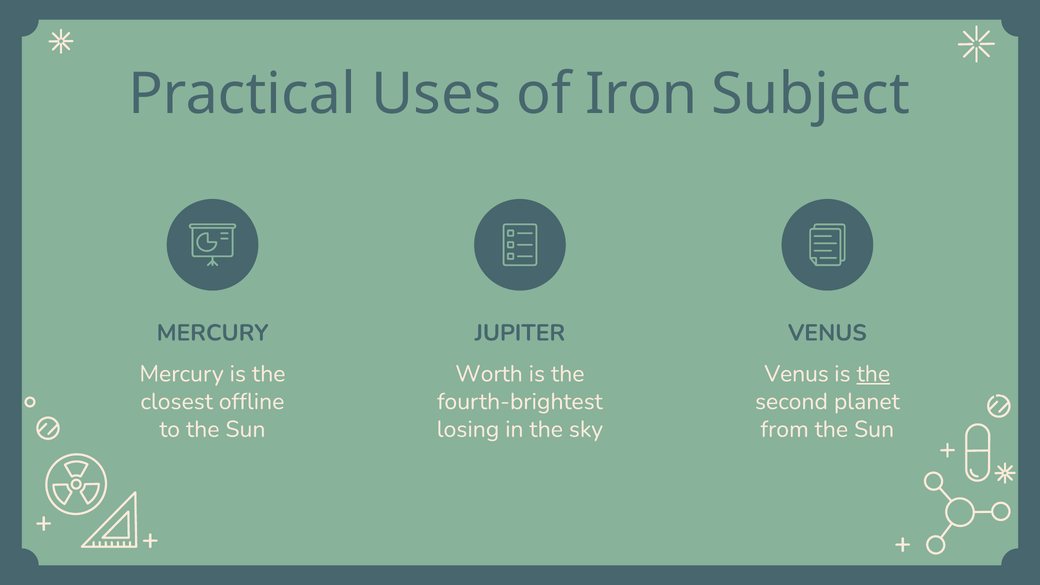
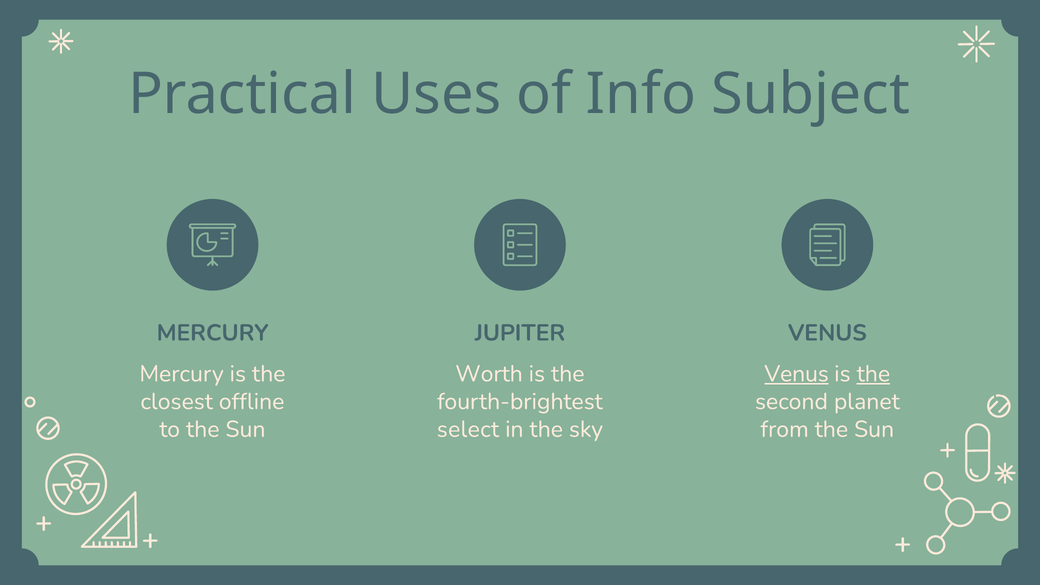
Iron: Iron -> Info (641, 94)
Venus underline: none -> present (797, 374)
losing: losing -> select (468, 429)
